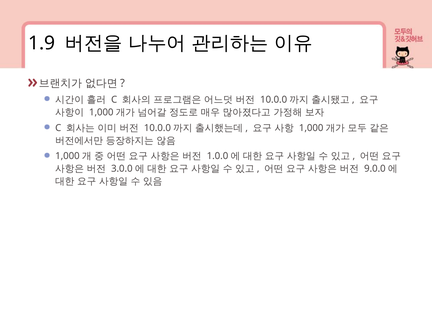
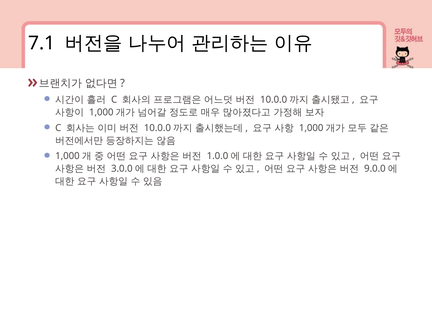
1.9: 1.9 -> 7.1 (42, 43)
